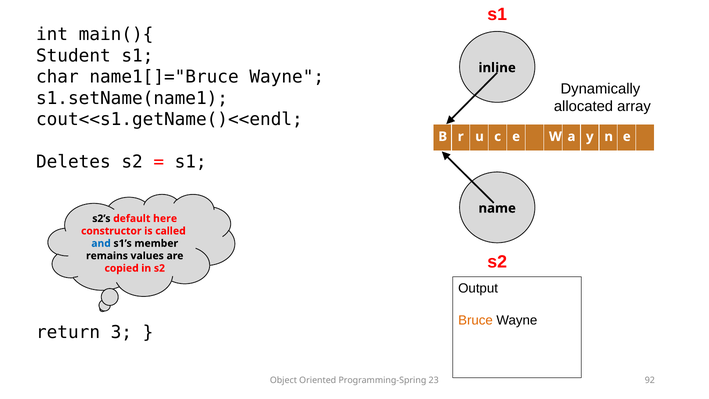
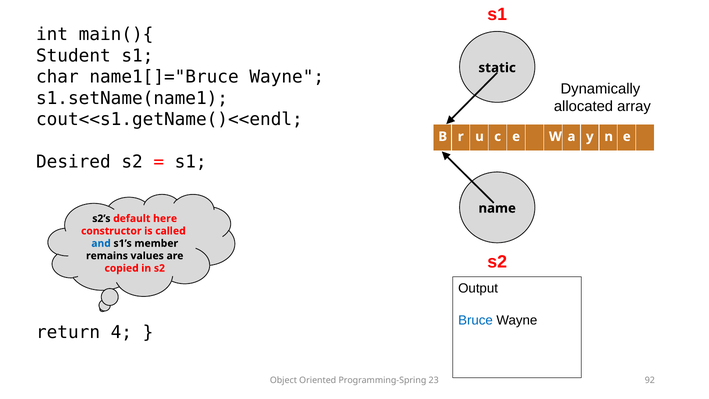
inline: inline -> static (497, 68)
Deletes: Deletes -> Desired (73, 162)
Bruce colour: orange -> blue (475, 320)
3: 3 -> 4 (121, 332)
